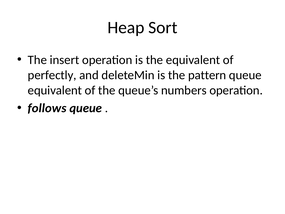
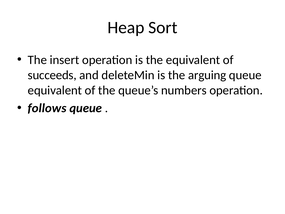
perfectly: perfectly -> succeeds (52, 75)
pattern: pattern -> arguing (207, 75)
